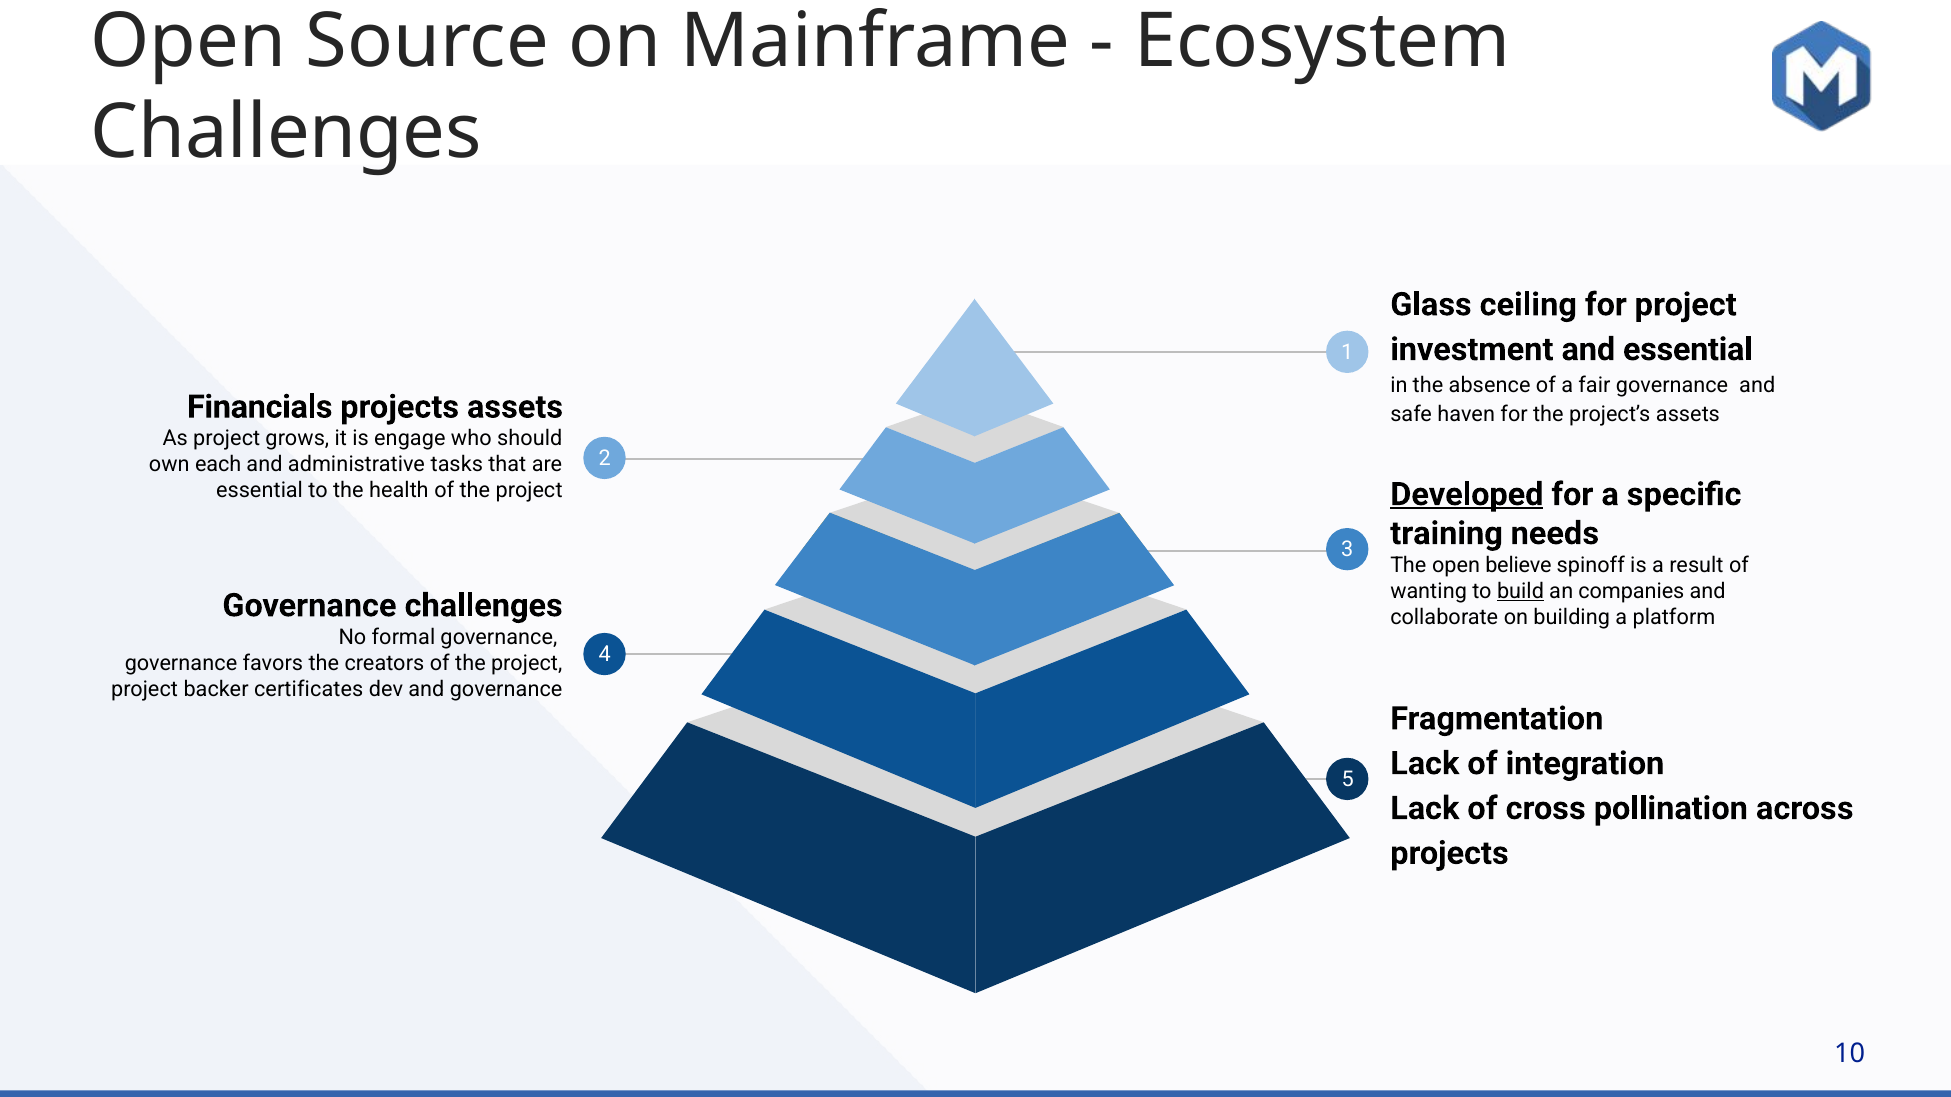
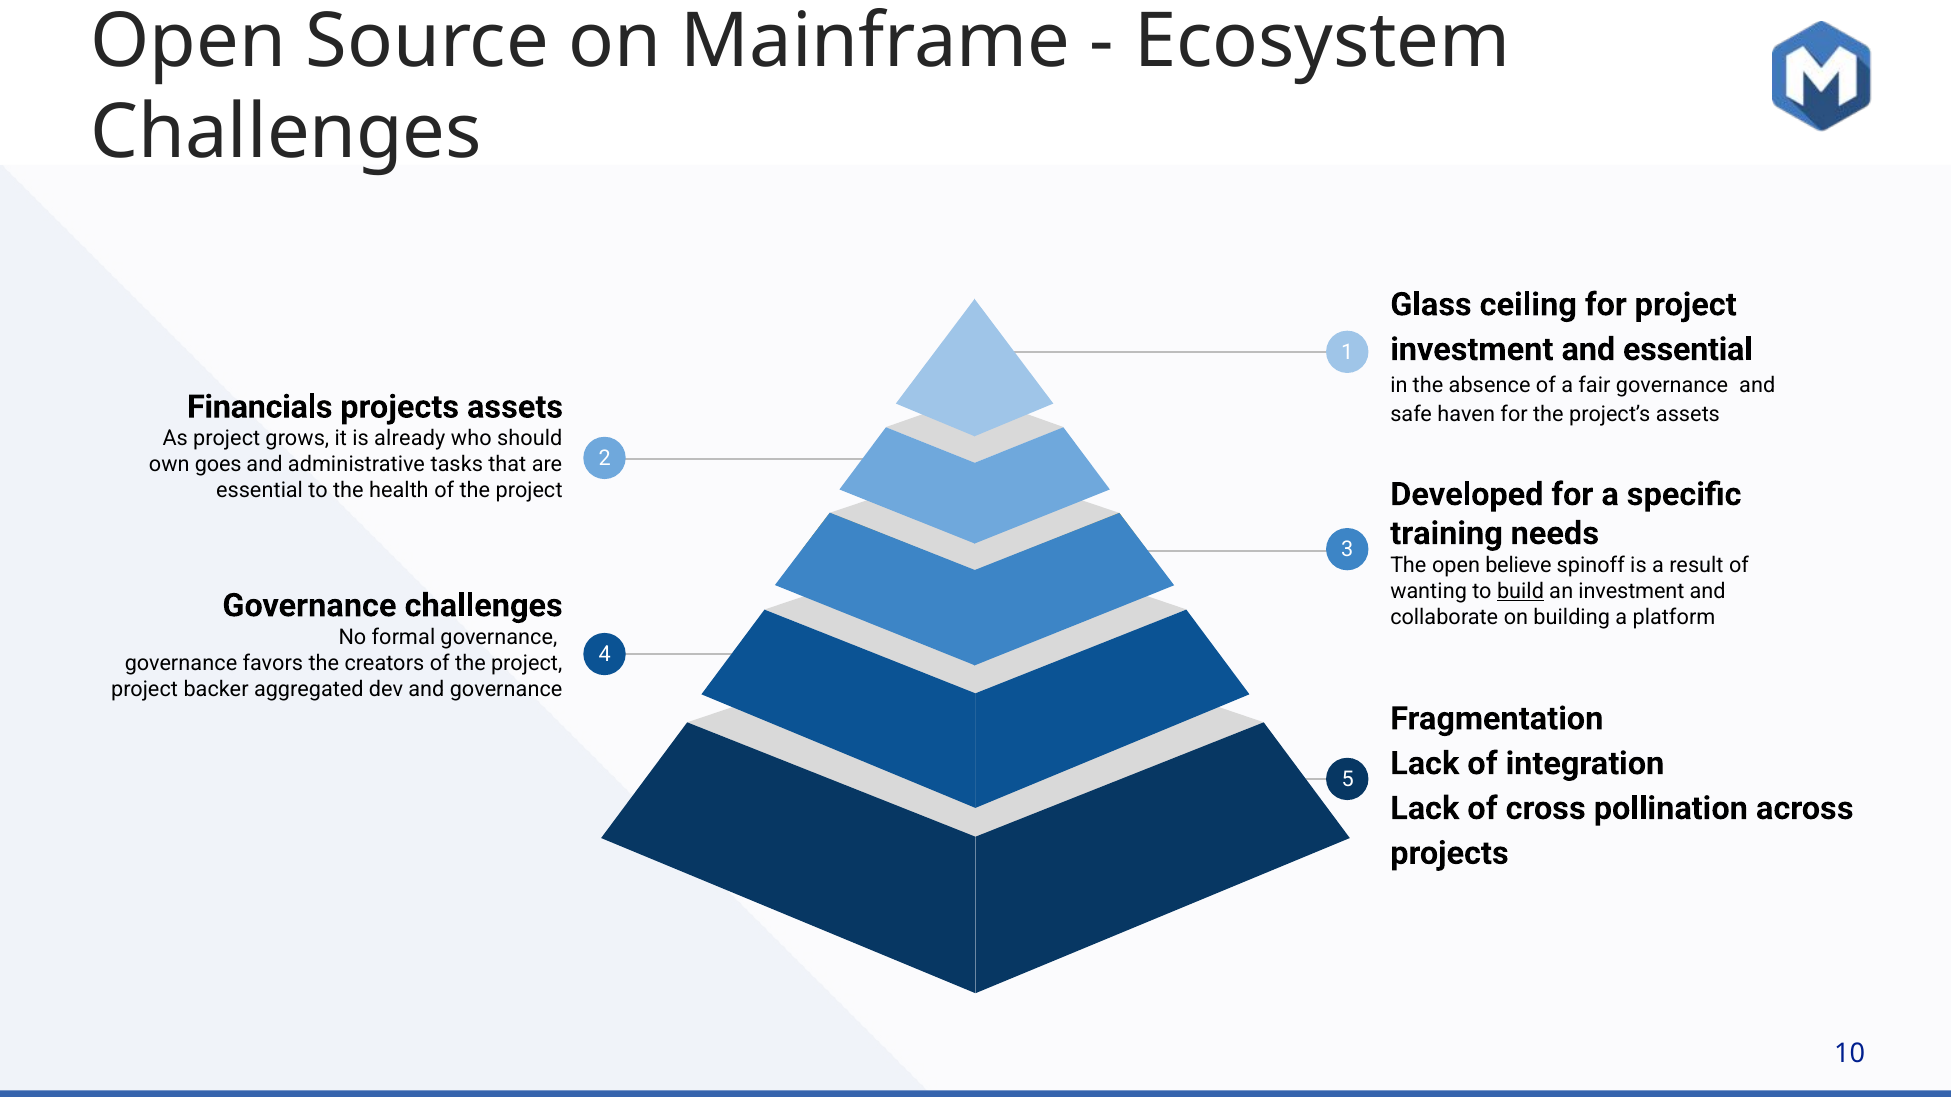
engage: engage -> already (410, 439)
each: each -> goes (218, 465)
Developed underline: present -> none (1467, 495)
an companies: companies -> investment (1631, 591)
certificates: certificates -> aggregated (309, 690)
